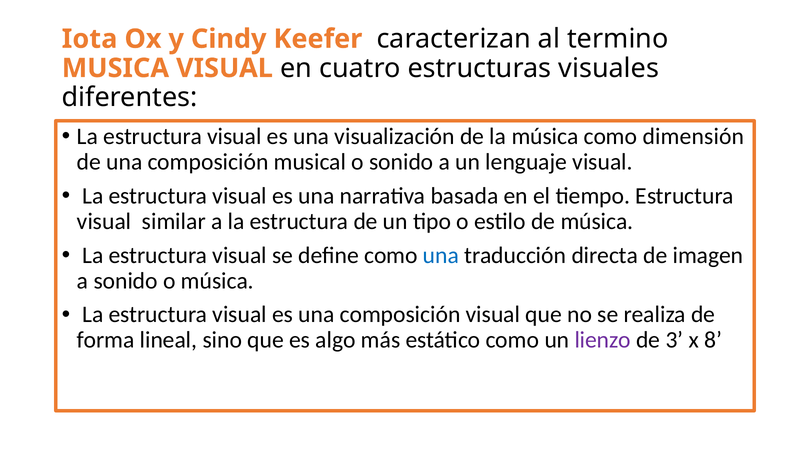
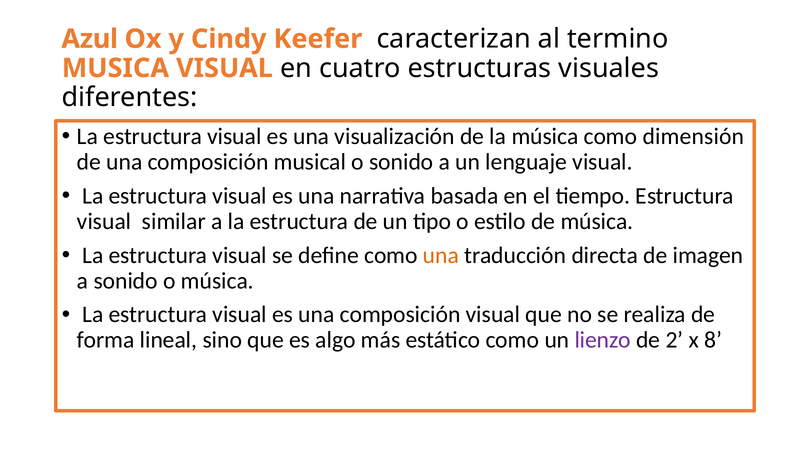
Iota: Iota -> Azul (90, 39)
una colour: blue -> orange (441, 255)
3: 3 -> 2 (674, 340)
